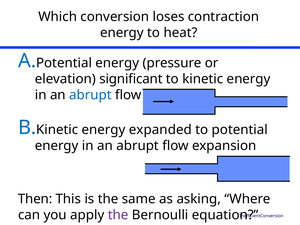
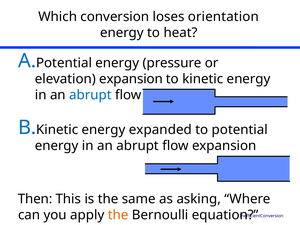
loses contraction: contraction -> orientation (223, 17)
elevation significant: significant -> expansion (131, 79)
the colour: purple -> orange (118, 215)
